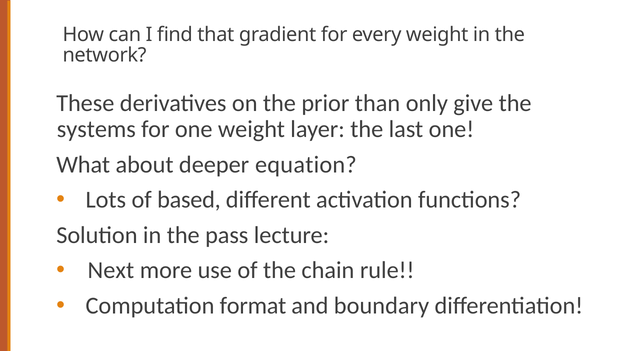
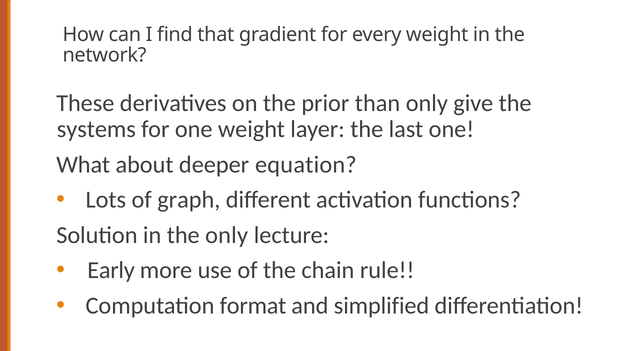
based: based -> graph (189, 200)
the pass: pass -> only (227, 236)
Next: Next -> Early (111, 271)
boundary: boundary -> simplified (382, 306)
